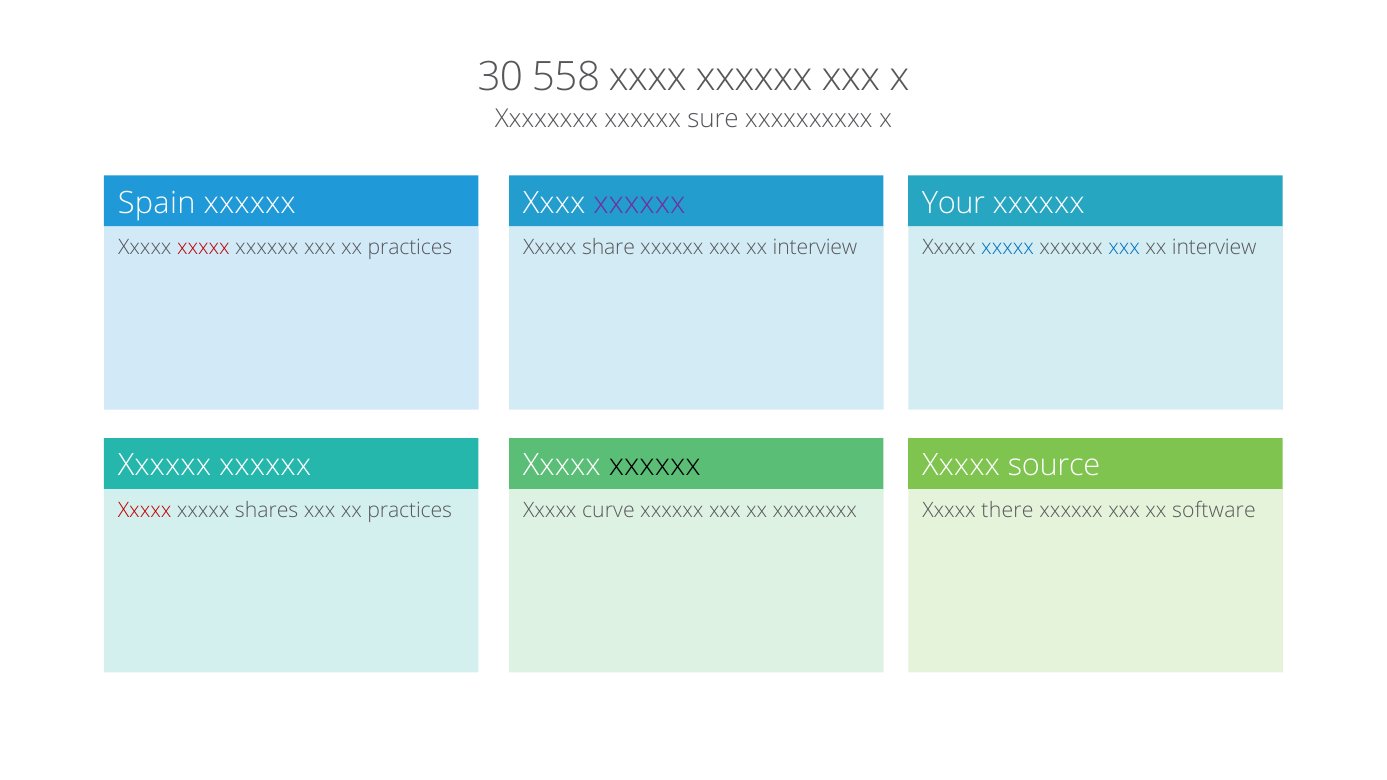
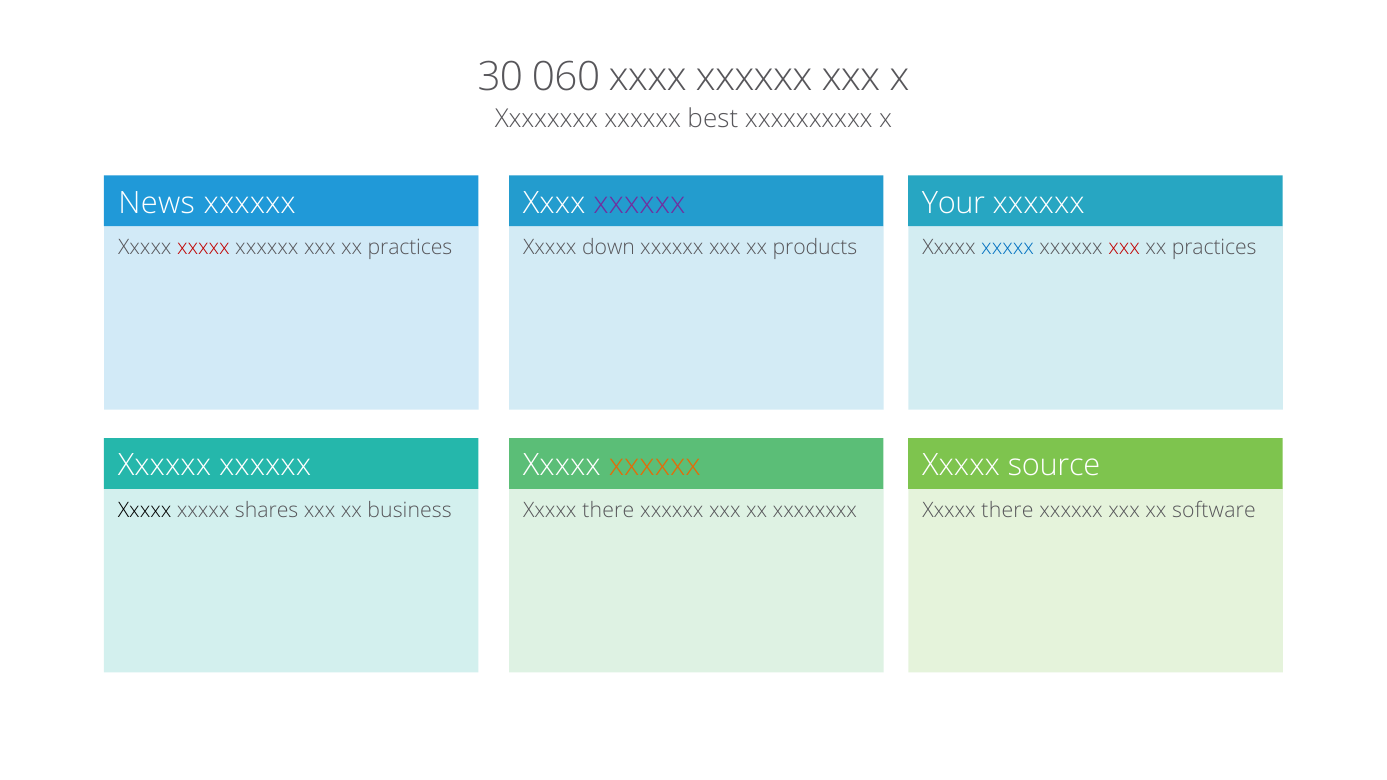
558: 558 -> 060 (566, 78)
sure: sure -> best (713, 119)
Spain: Spain -> News (157, 203)
share: share -> down (608, 247)
interview: interview -> products (815, 247)
xxx colour: blue -> red (1124, 247)
interview: interview -> practices (1214, 247)
xxxxxx colour: black -> orange (655, 466)
Xxxxx colour: red -> black (145, 510)
practices: practices -> business (410, 510)
curve: curve -> there (608, 510)
